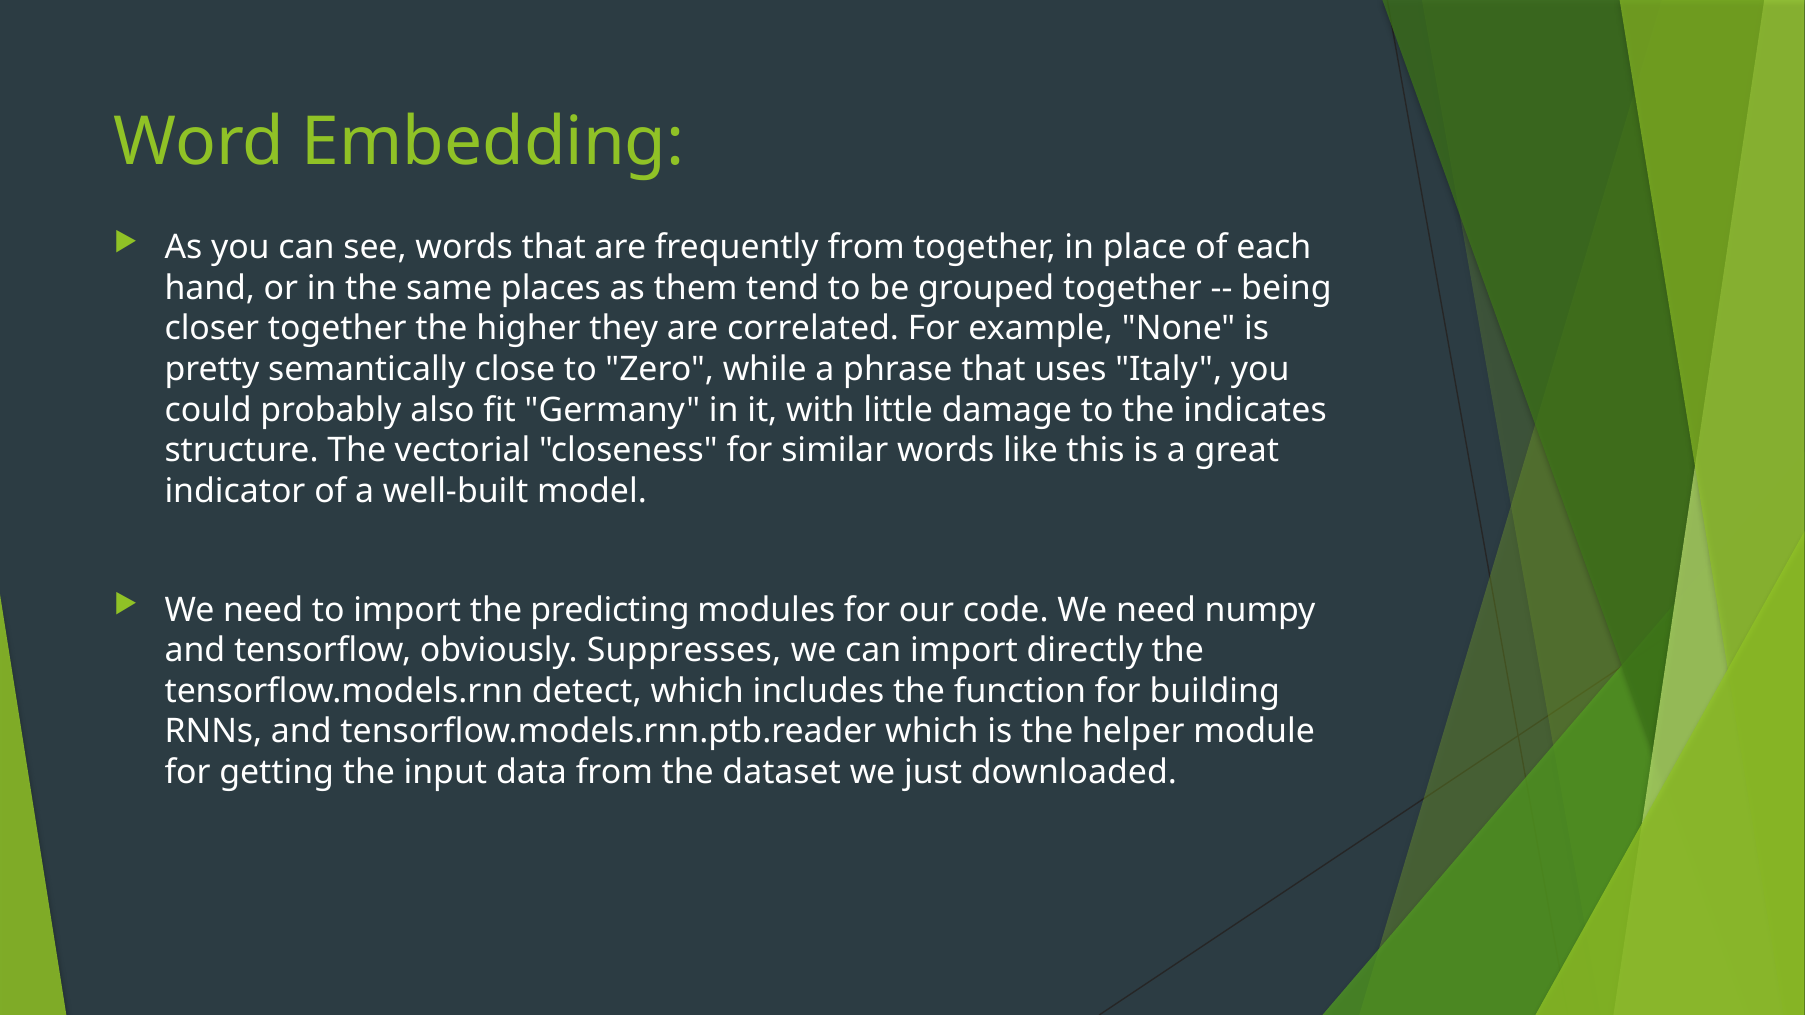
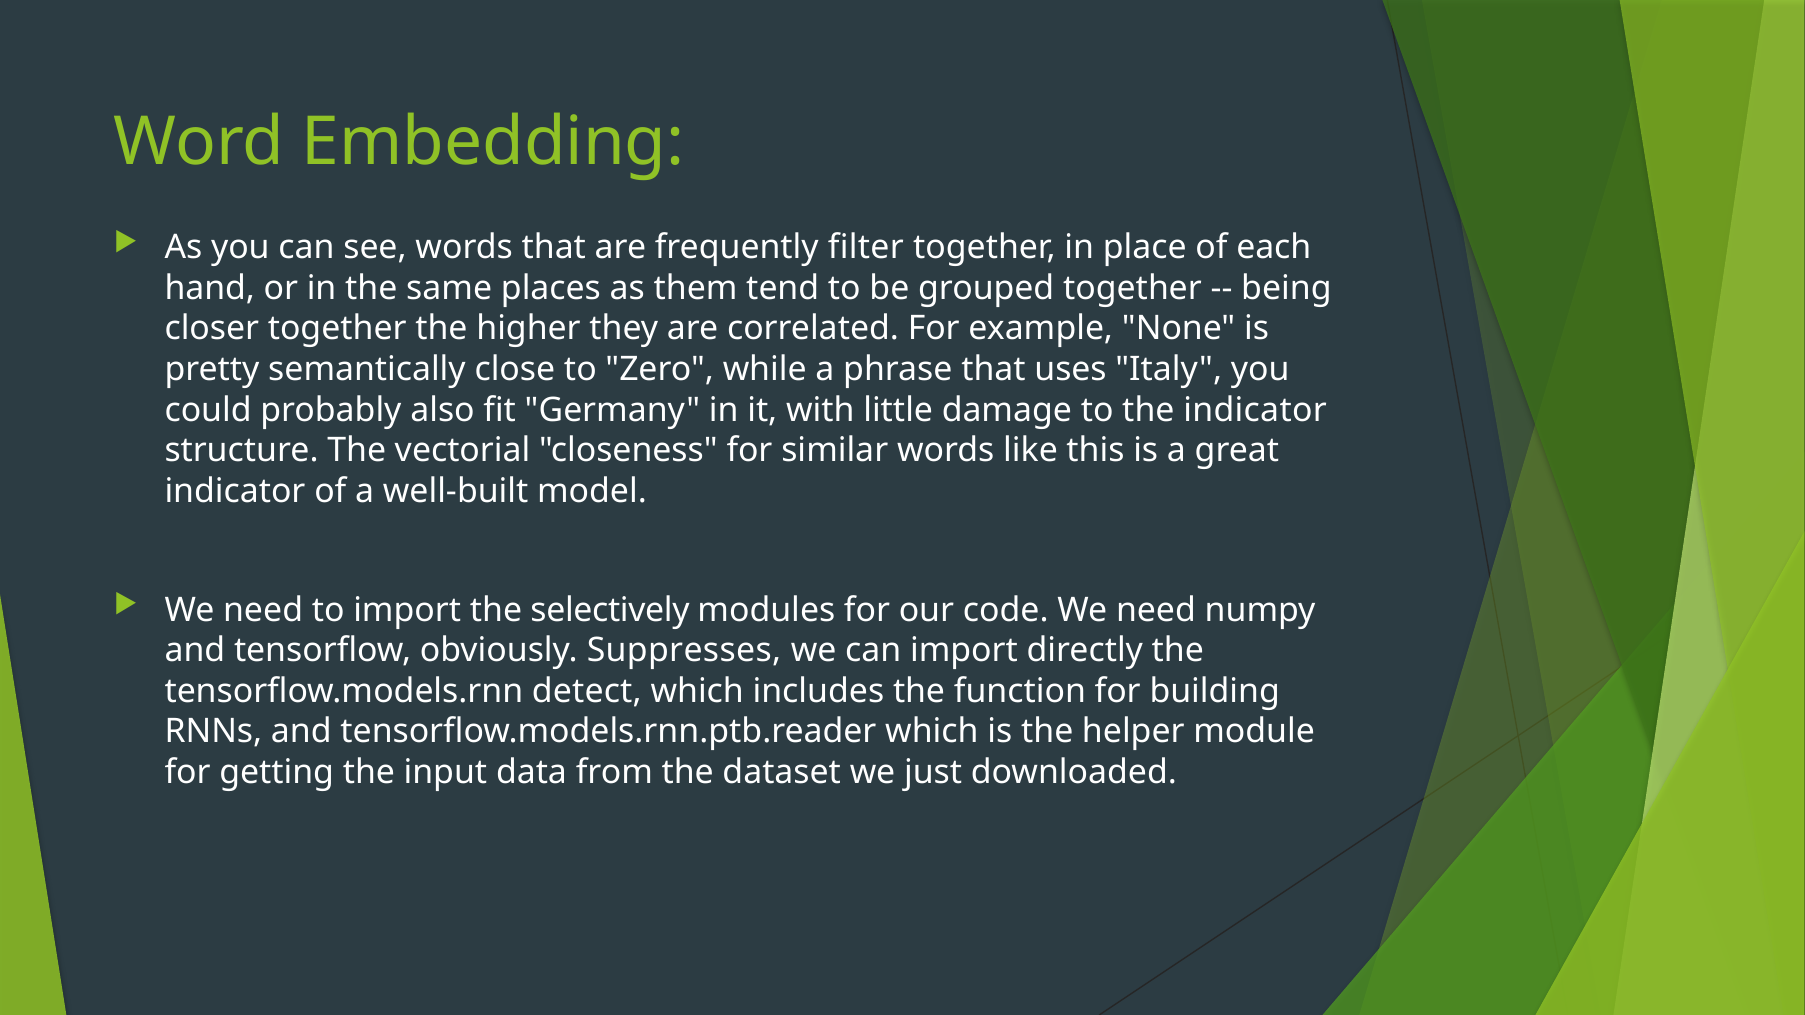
frequently from: from -> filter (866, 248)
the indicates: indicates -> indicator (1255, 410)
predicting: predicting -> selectively (610, 610)
